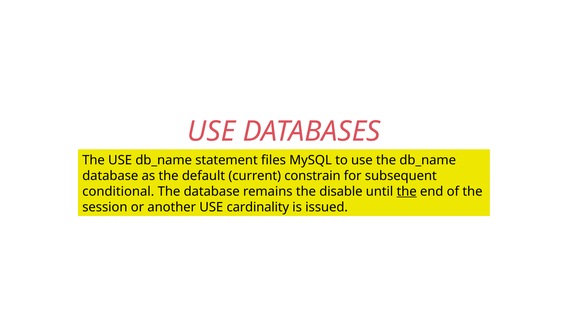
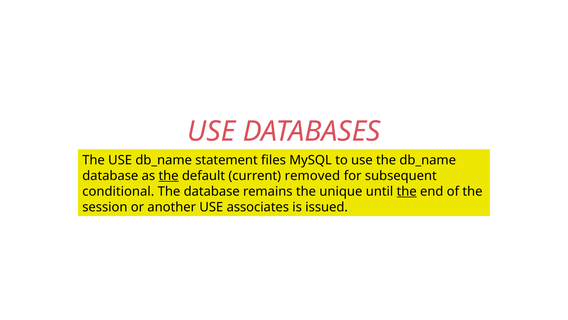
the underline: none -> present (169, 176)
constrain: constrain -> removed (312, 176)
disable: disable -> unique (341, 191)
cardinality: cardinality -> associates (258, 207)
